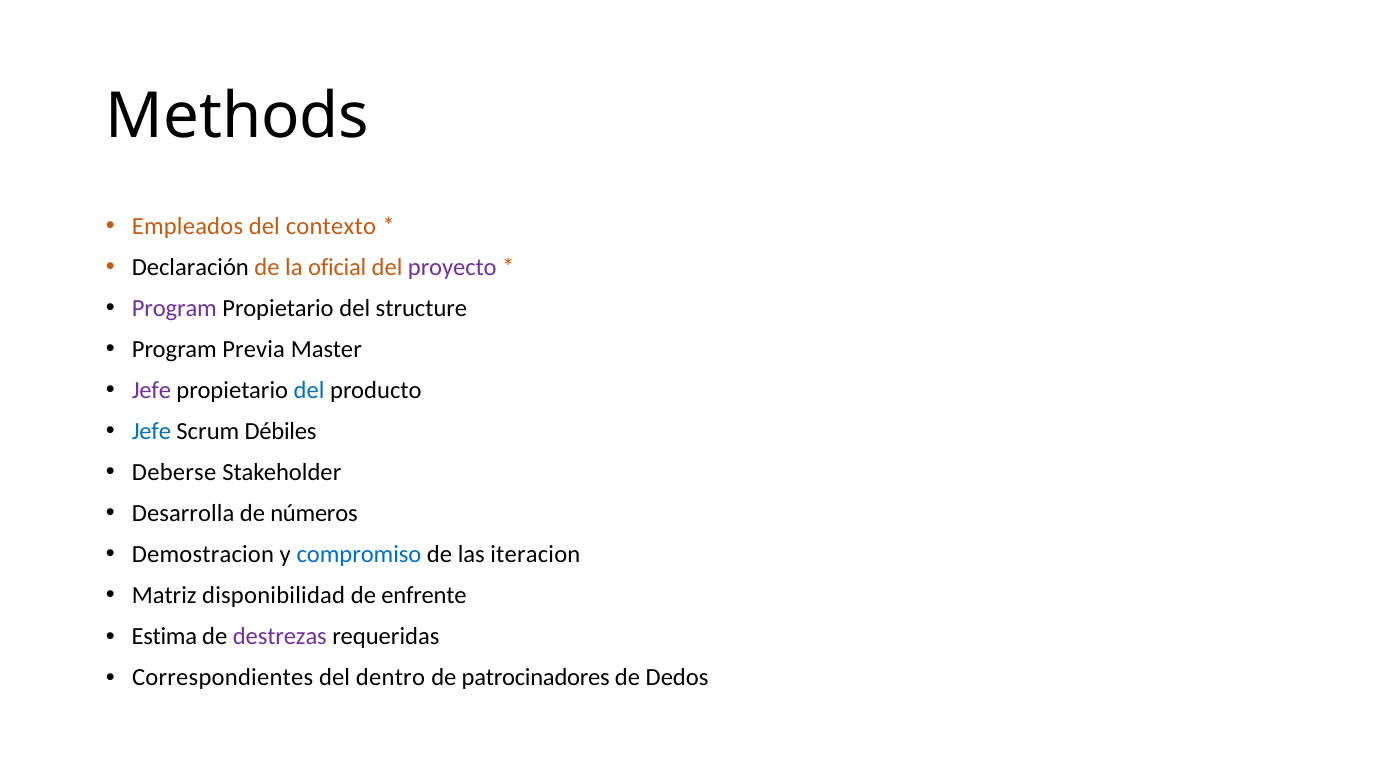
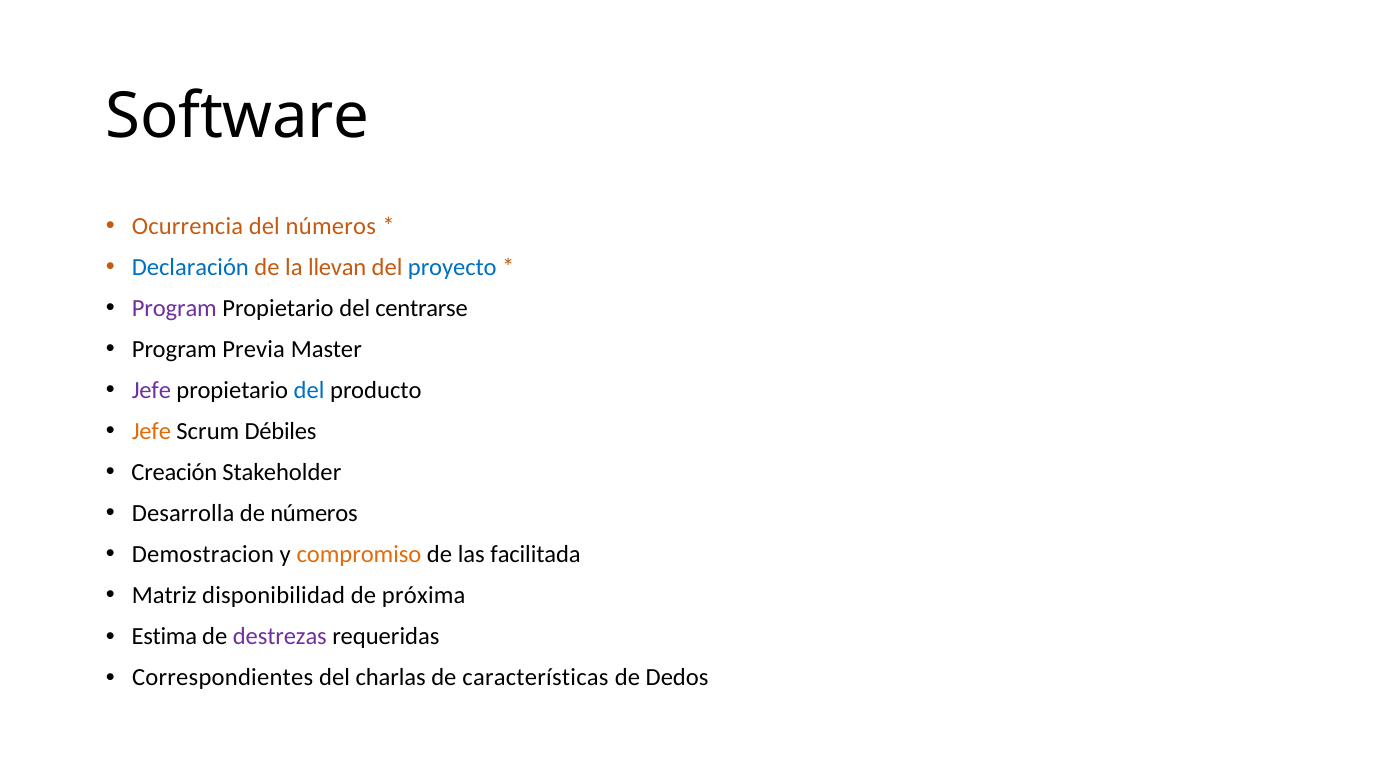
Methods: Methods -> Software (238, 117)
Empleados: Empleados -> Ocurrencia (187, 226)
del contexto: contexto -> números (331, 226)
Declaración colour: black -> blue (190, 267)
oficial: oficial -> llevan (337, 267)
proyecto colour: purple -> blue (452, 267)
structure: structure -> centrarse (422, 308)
Jefe colour: blue -> orange (151, 431)
Deberse: Deberse -> Creación (174, 472)
compromiso colour: blue -> orange (359, 554)
iteracion: iteracion -> facilitada (536, 554)
enfrente: enfrente -> próxima (424, 595)
dentro: dentro -> charlas (391, 677)
patrocinadores: patrocinadores -> características (535, 677)
